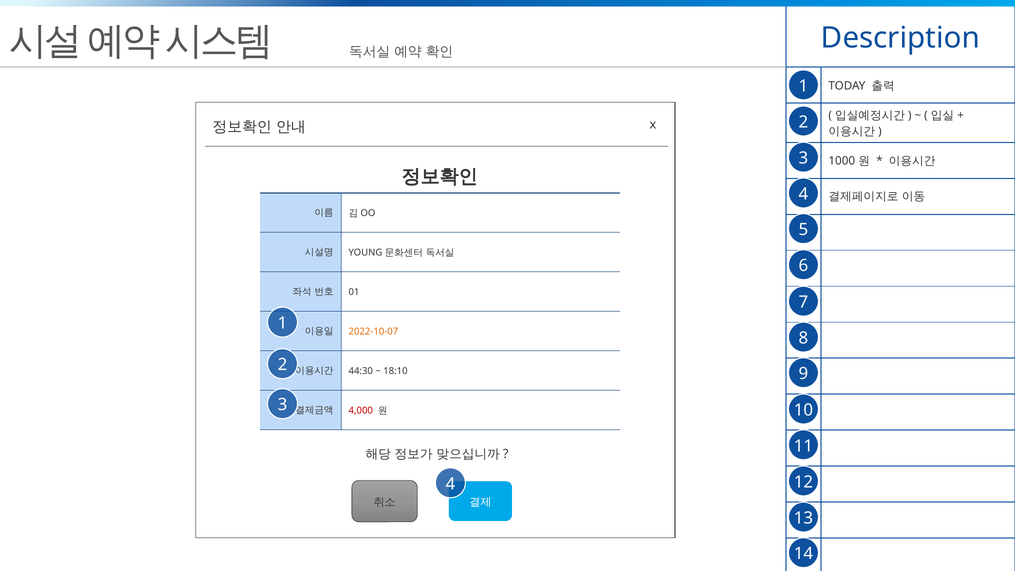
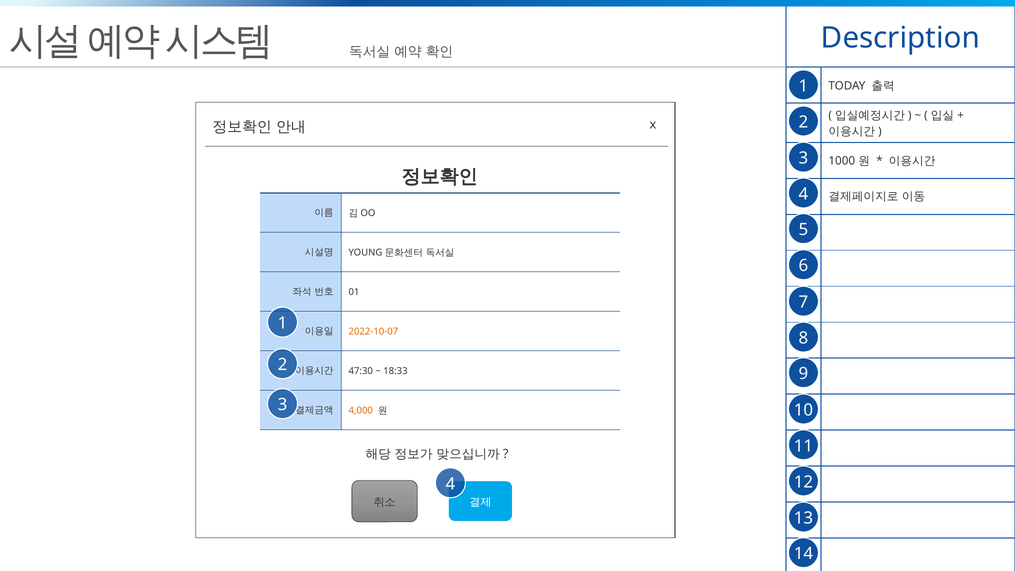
44:30: 44:30 -> 47:30 (361, 371)
18:10: 18:10 -> 18:33 (395, 371)
4,000 colour: red -> orange (361, 410)
